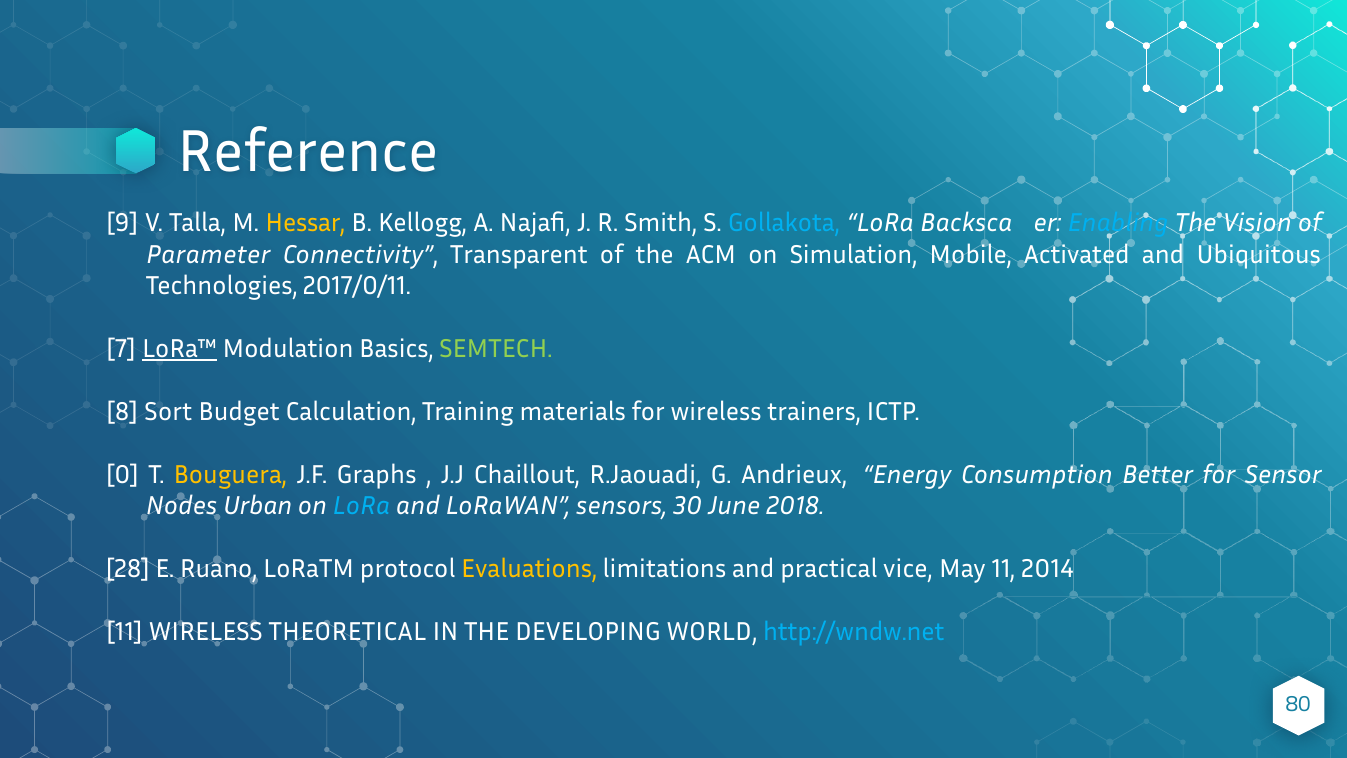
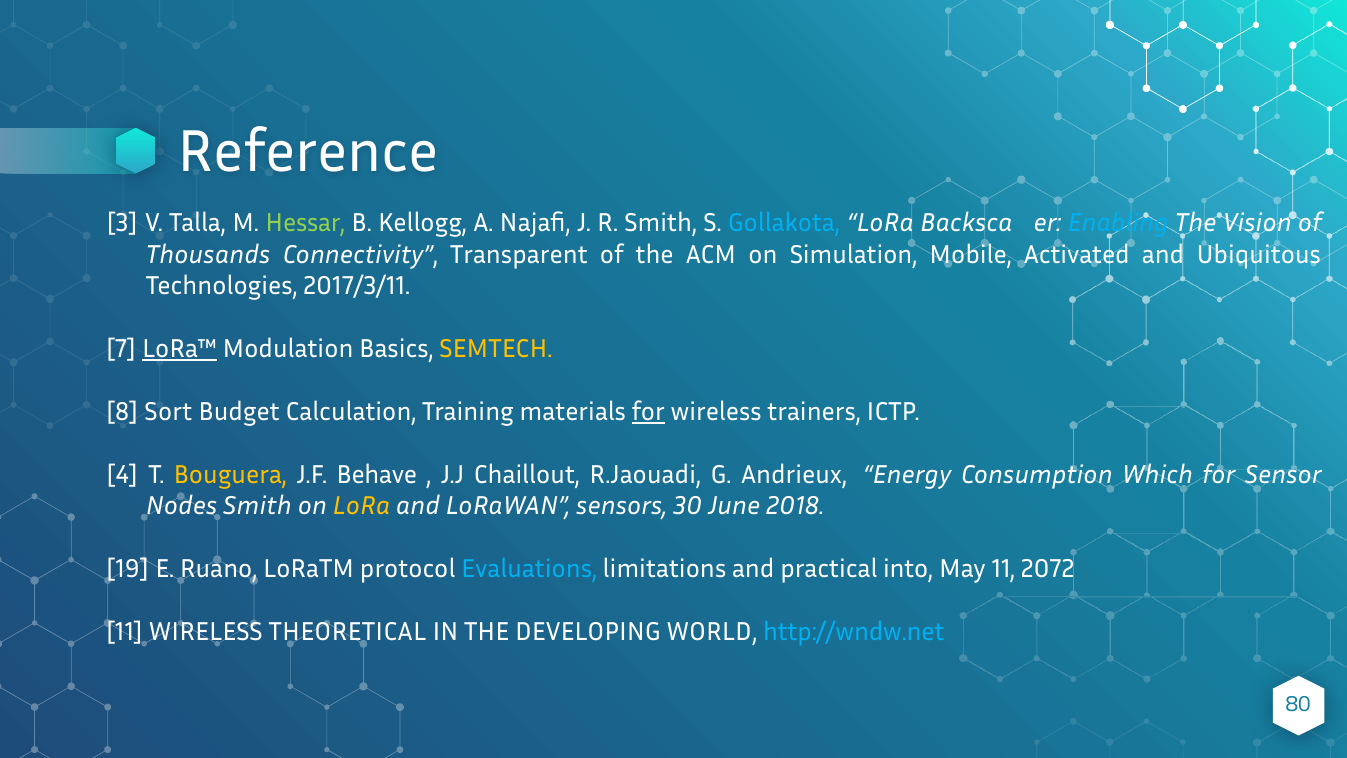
9: 9 -> 3 (122, 223)
Hessar colour: yellow -> light green (305, 223)
Parameter: Parameter -> Thousands (208, 254)
2017/0/11: 2017/0/11 -> 2017/3/11 (357, 286)
SEMTECH colour: light green -> yellow (496, 349)
for underline: none -> present (648, 412)
0: 0 -> 4 (122, 475)
Graphs: Graphs -> Behave (377, 475)
Better: Better -> Which (1158, 475)
Nodes Urban: Urban -> Smith (257, 506)
LoRa colour: light blue -> yellow (361, 506)
28: 28 -> 19 (128, 569)
Evaluations colour: yellow -> light blue (529, 569)
vice: vice -> into (908, 569)
2014: 2014 -> 2072 (1048, 569)
